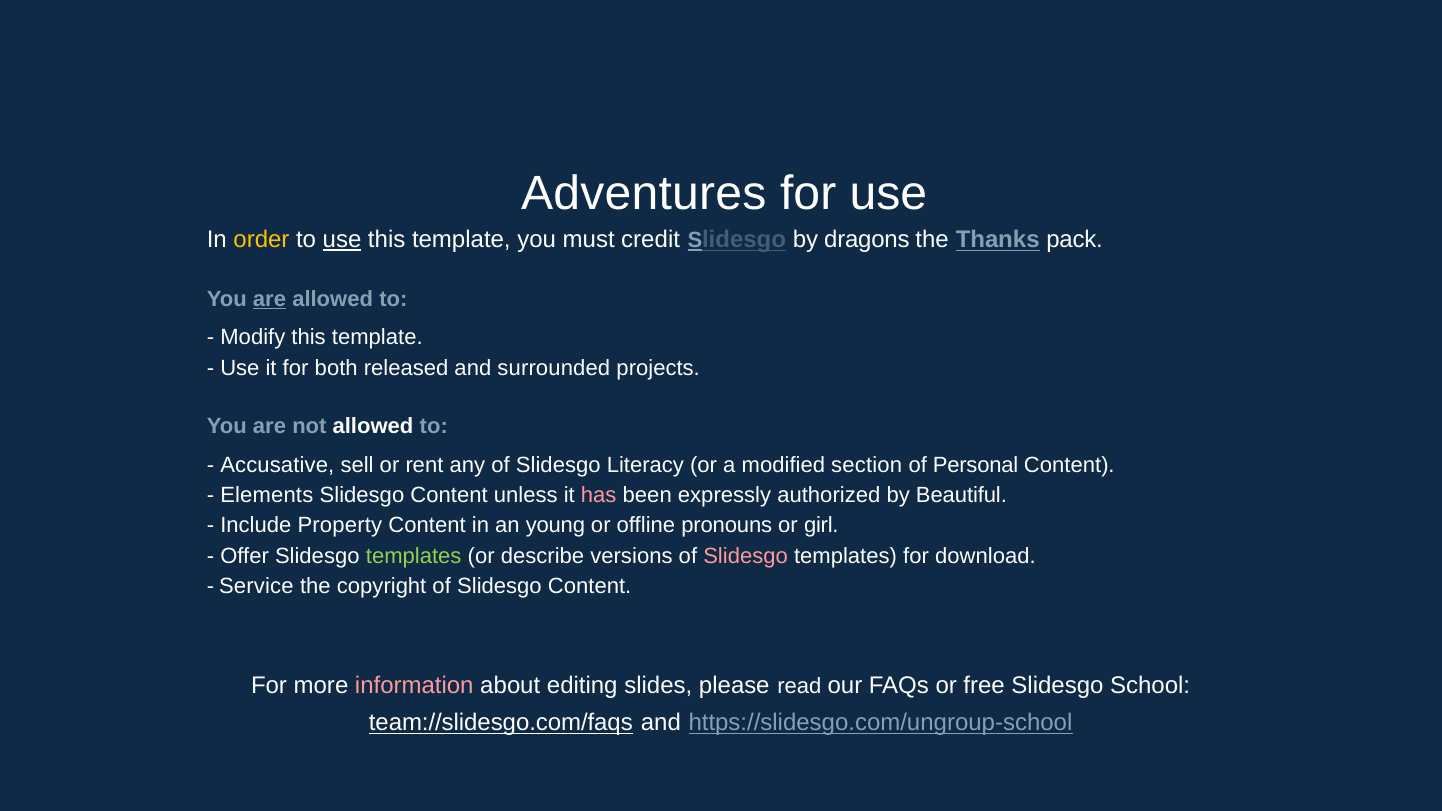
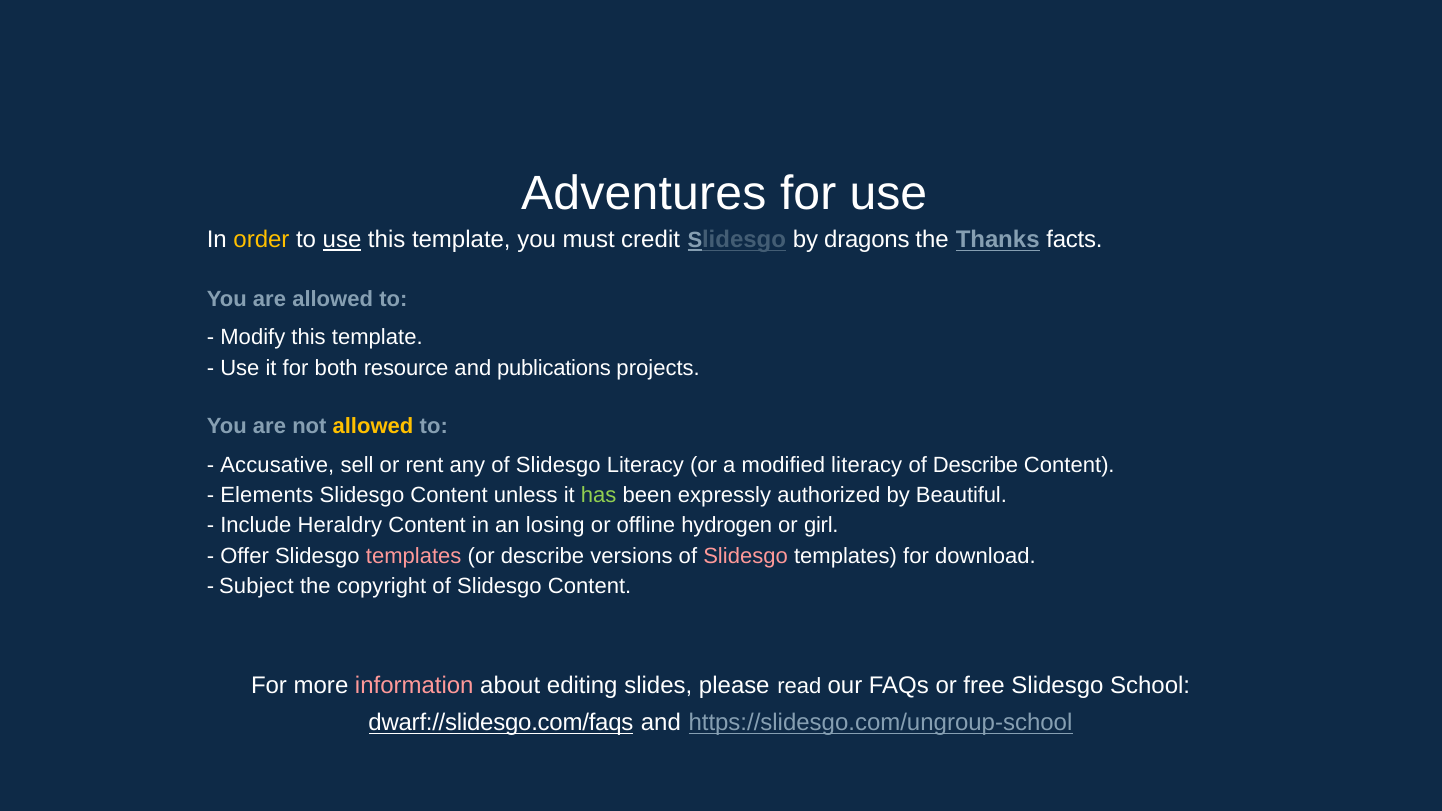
pack: pack -> facts (1074, 240)
are underline: present -> none (270, 299)
released: released -> resource (406, 368)
surrounded: surrounded -> publications (554, 368)
allowed colour: white -> yellow (373, 426)
modified section: section -> literacy (867, 465)
of Personal: Personal -> Describe (976, 465)
has colour: pink -> light green (599, 495)
Property: Property -> Heraldry (340, 526)
young: young -> losing (555, 526)
pronouns: pronouns -> hydrogen (727, 526)
templates colour: light green -> pink (414, 556)
Service: Service -> Subject (256, 586)
team://slidesgo.com/faqs: team://slidesgo.com/faqs -> dwarf://slidesgo.com/faqs (501, 723)
